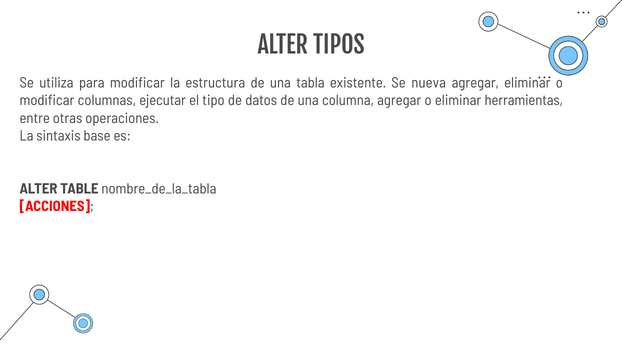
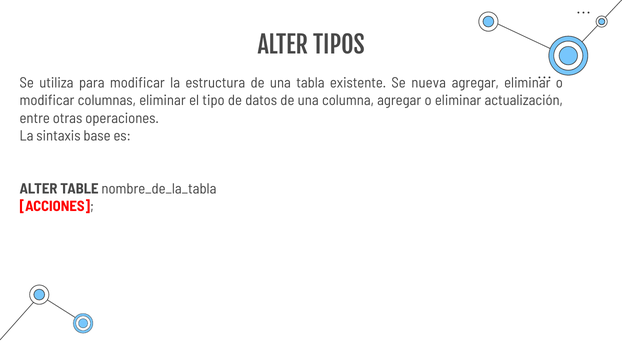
columnas ejecutar: ejecutar -> eliminar (162, 100)
herramientas: herramientas -> actualización (524, 100)
